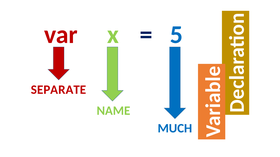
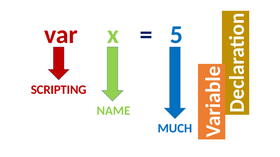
SEPARATE: SEPARATE -> SCRIPTING (59, 90)
